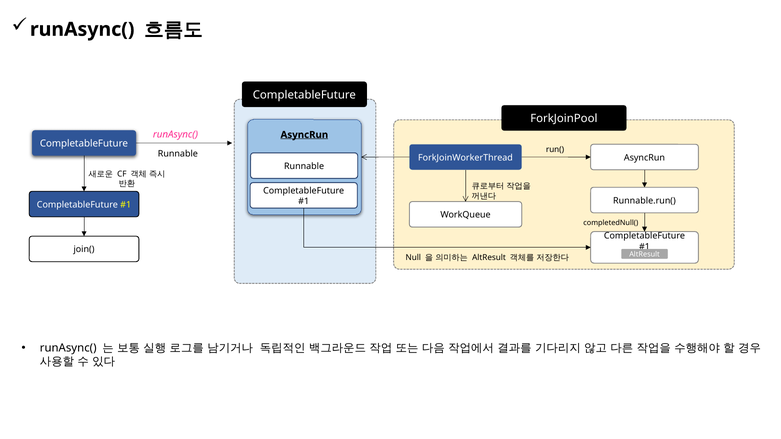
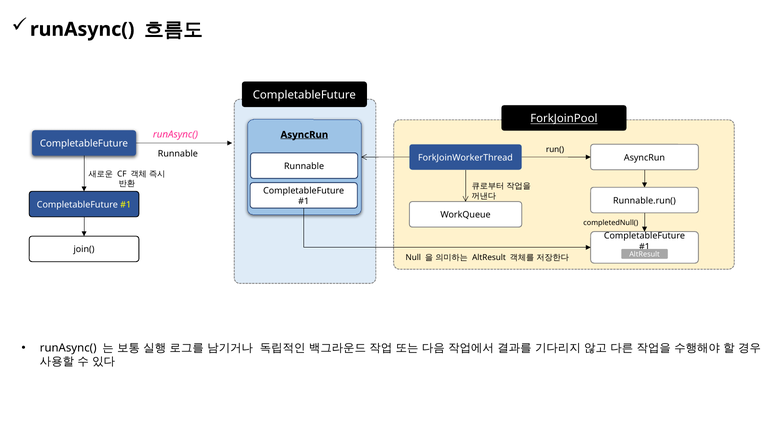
ForkJoinPool underline: none -> present (564, 119)
